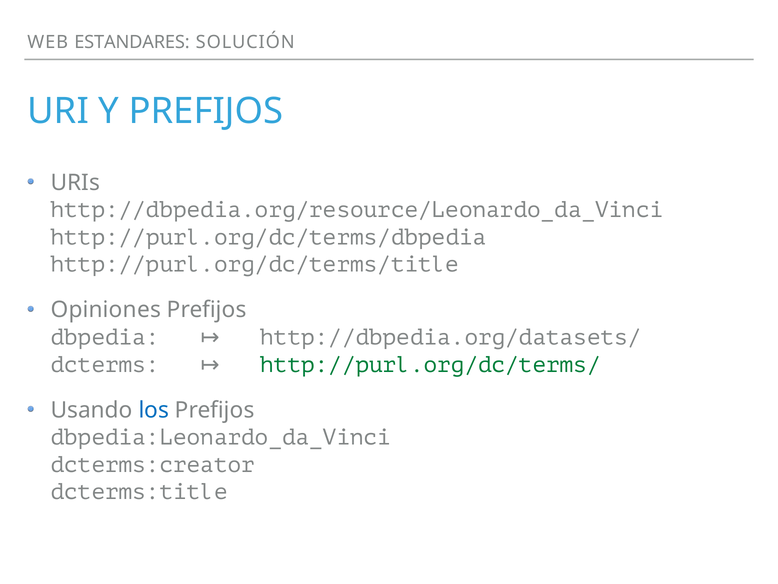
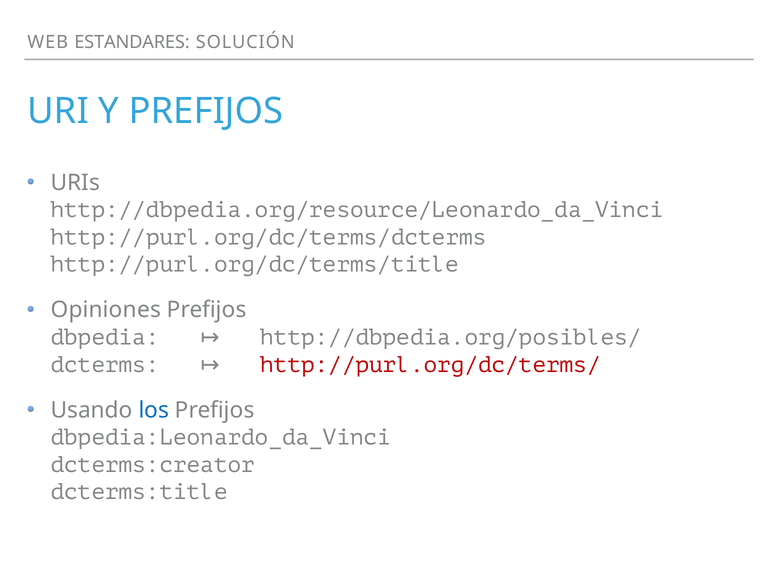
http://purl.org/dc/terms/dbpedia: http://purl.org/dc/terms/dbpedia -> http://purl.org/dc/terms/dcterms (269, 237)
http://dbpedia.org/datasets/: http://dbpedia.org/datasets/ -> http://dbpedia.org/posibles/ (451, 337)
http://purl.org/dc/terms/ colour: green -> red (431, 364)
